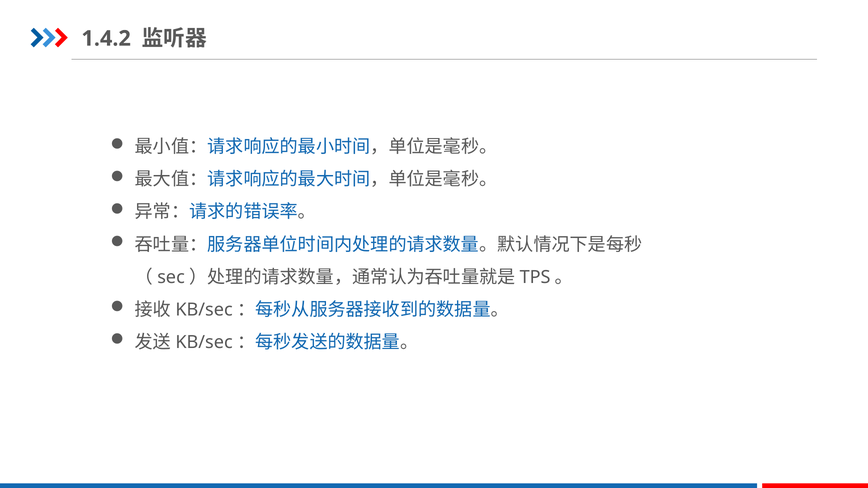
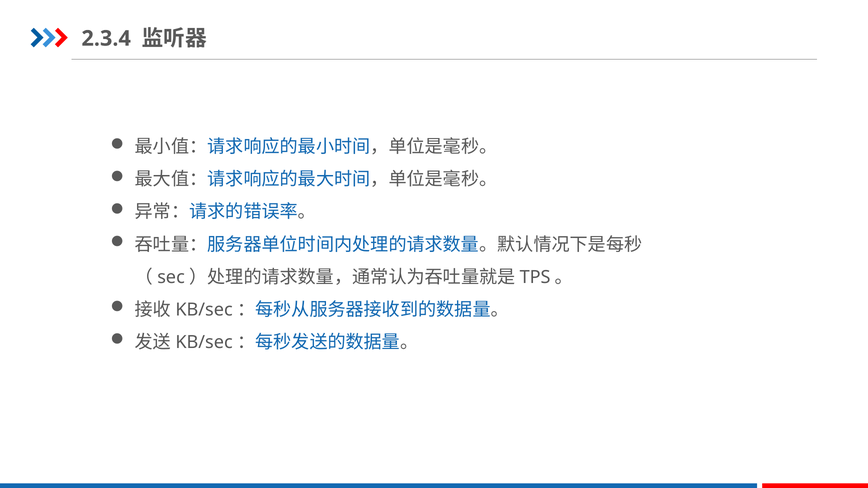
1.4.2: 1.4.2 -> 2.3.4 (106, 39)
